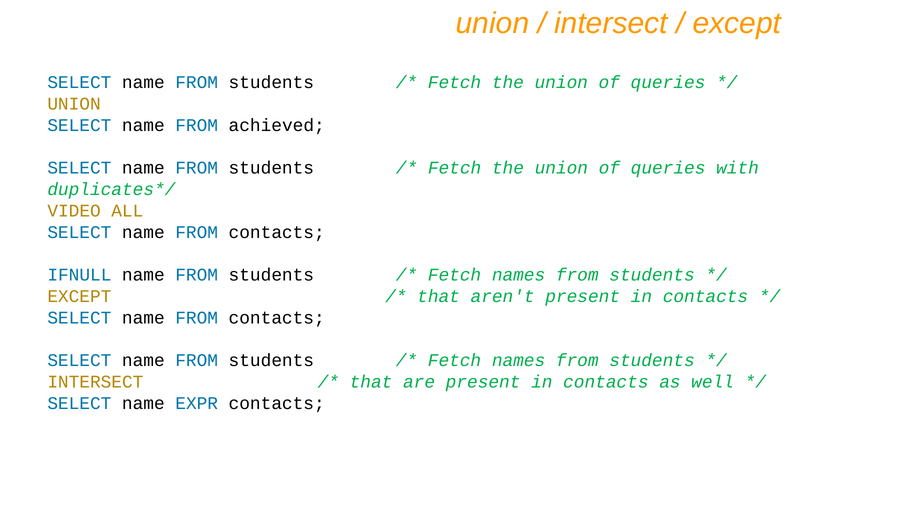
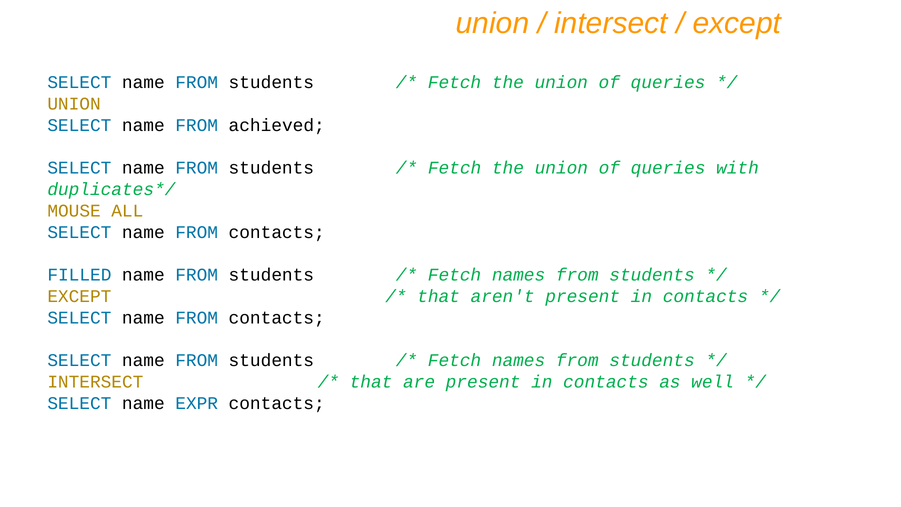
VIDEO: VIDEO -> MOUSE (74, 211)
IFNULL: IFNULL -> FILLED (79, 275)
